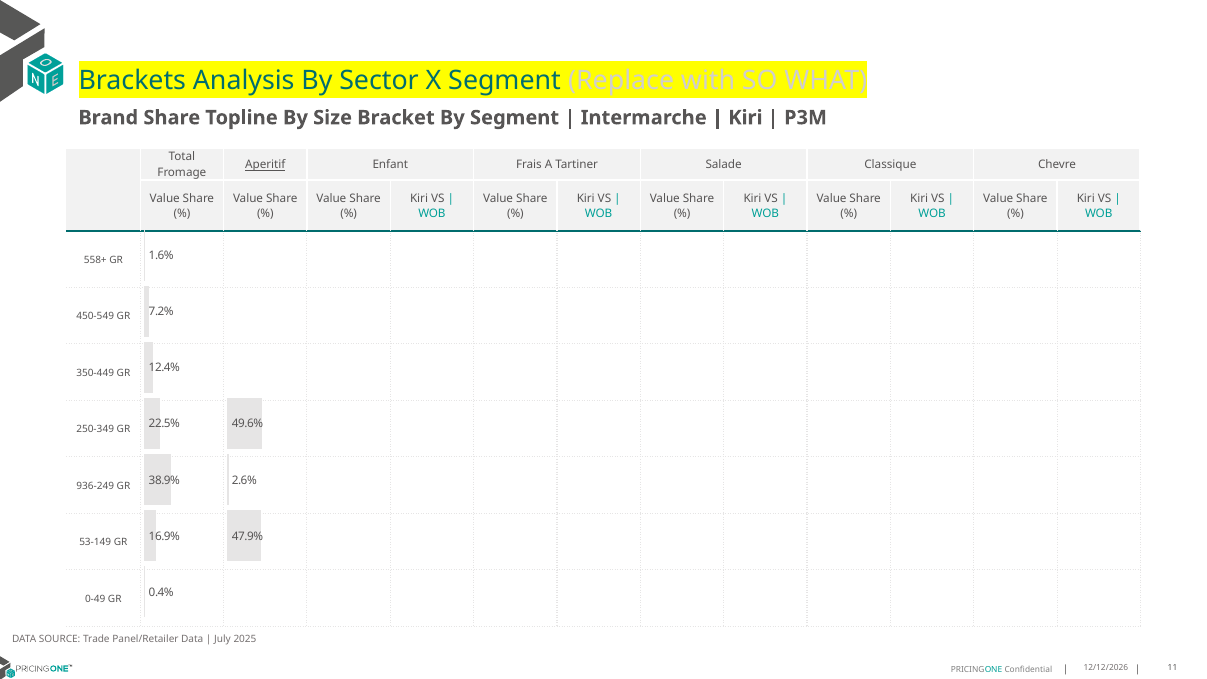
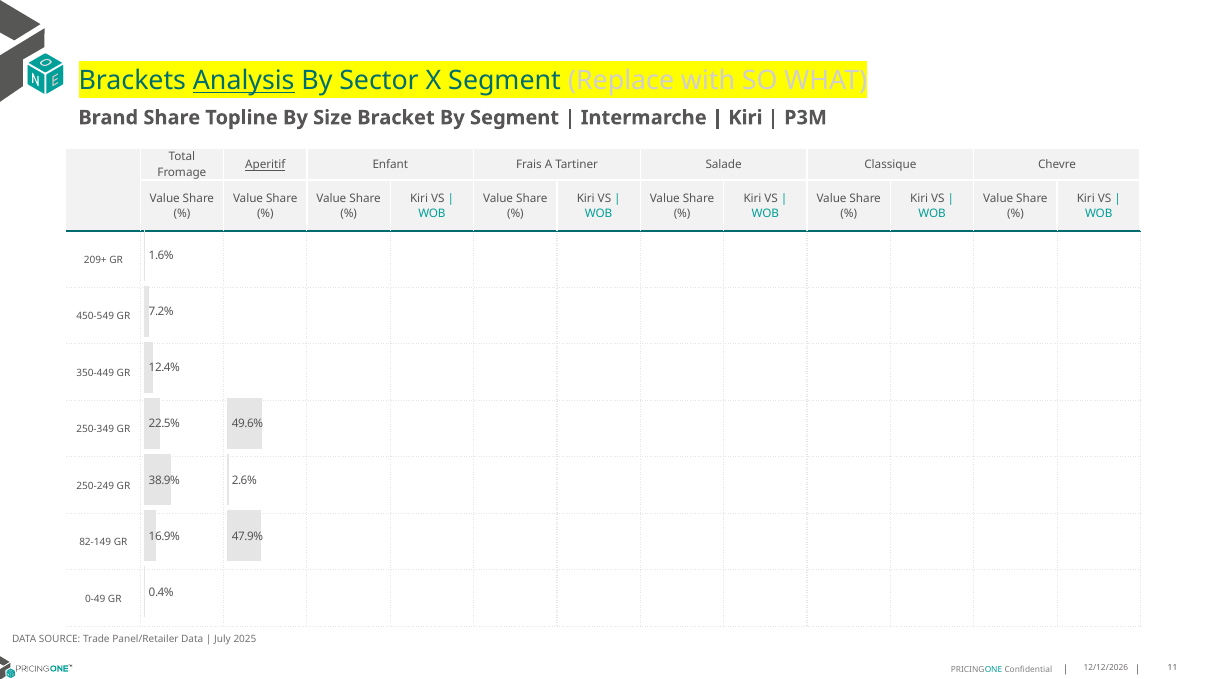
Analysis underline: none -> present (244, 81)
558+: 558+ -> 209+ (95, 260)
936-249: 936-249 -> 250-249 (95, 486)
53-149: 53-149 -> 82-149 (95, 542)
